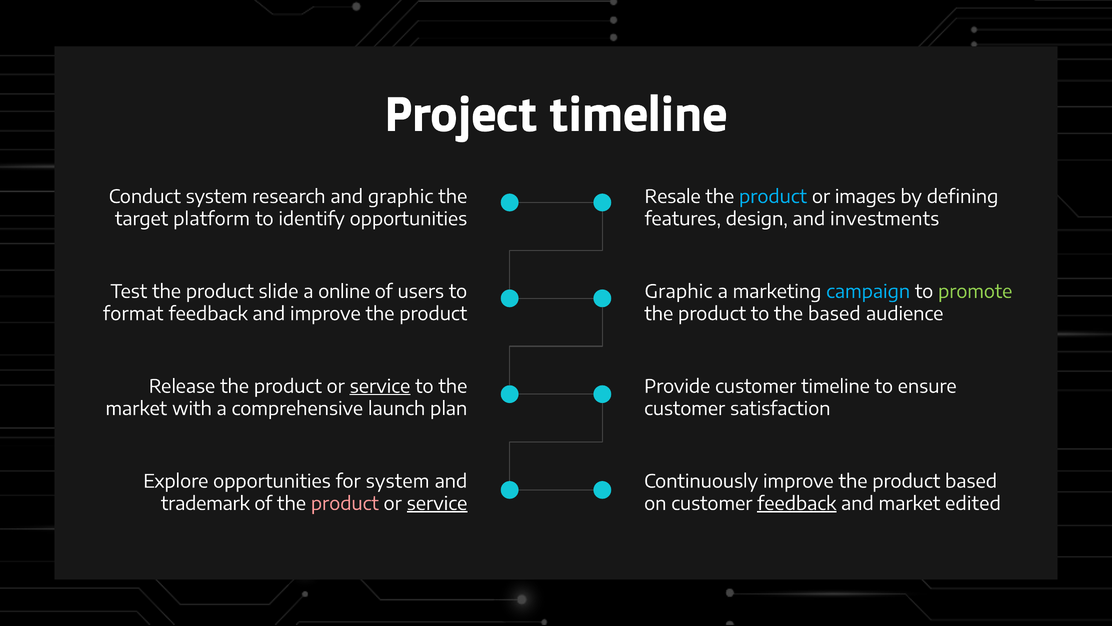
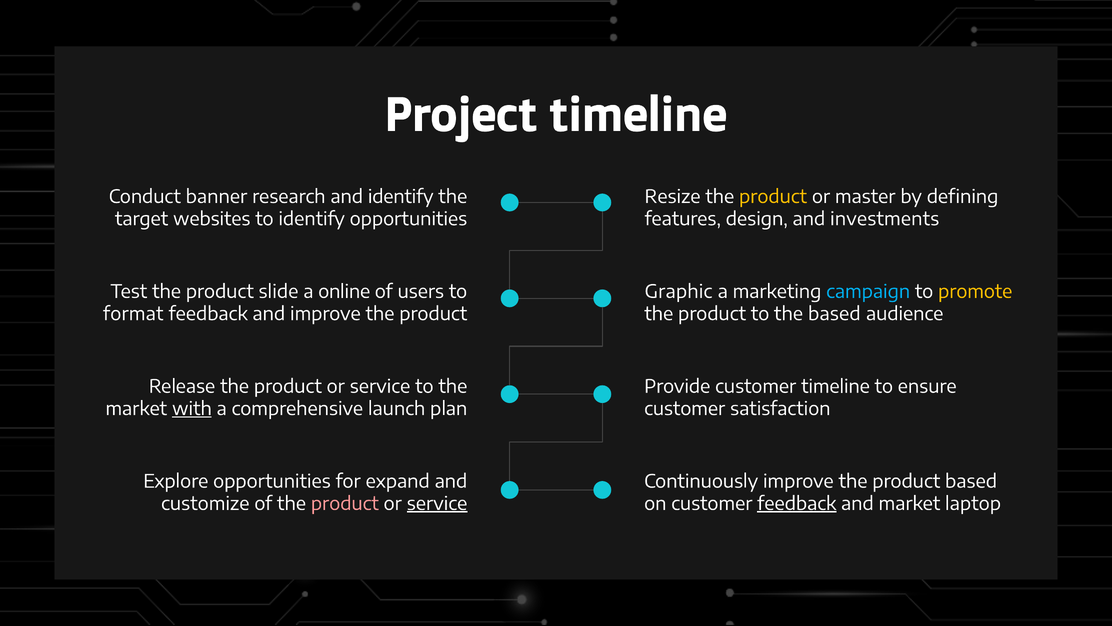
Conduct system: system -> banner (216, 197)
and graphic: graphic -> identify (401, 197)
Resale: Resale -> Resize (673, 197)
product colour: light blue -> yellow (773, 197)
images: images -> master (865, 197)
platform: platform -> websites (212, 219)
promote colour: light green -> yellow (975, 292)
service underline: present -> none (380, 386)
with underline: none -> present (192, 409)
for system: system -> expand (398, 481)
trademark: trademark -> customize (205, 503)
edited: edited -> laptop (973, 503)
